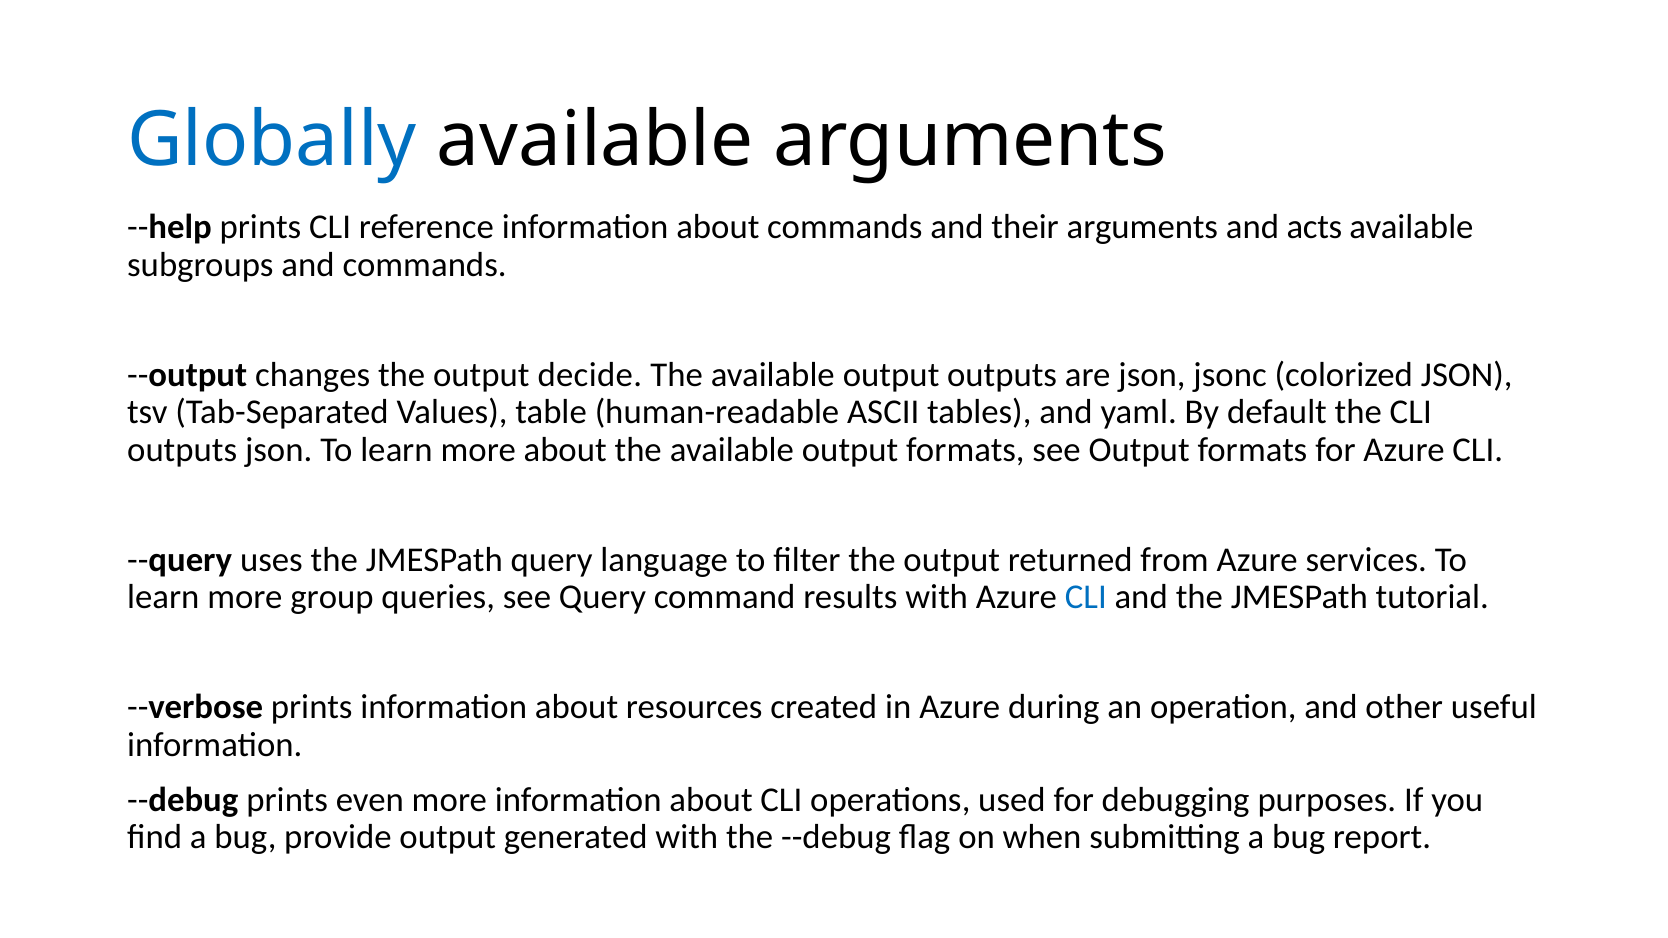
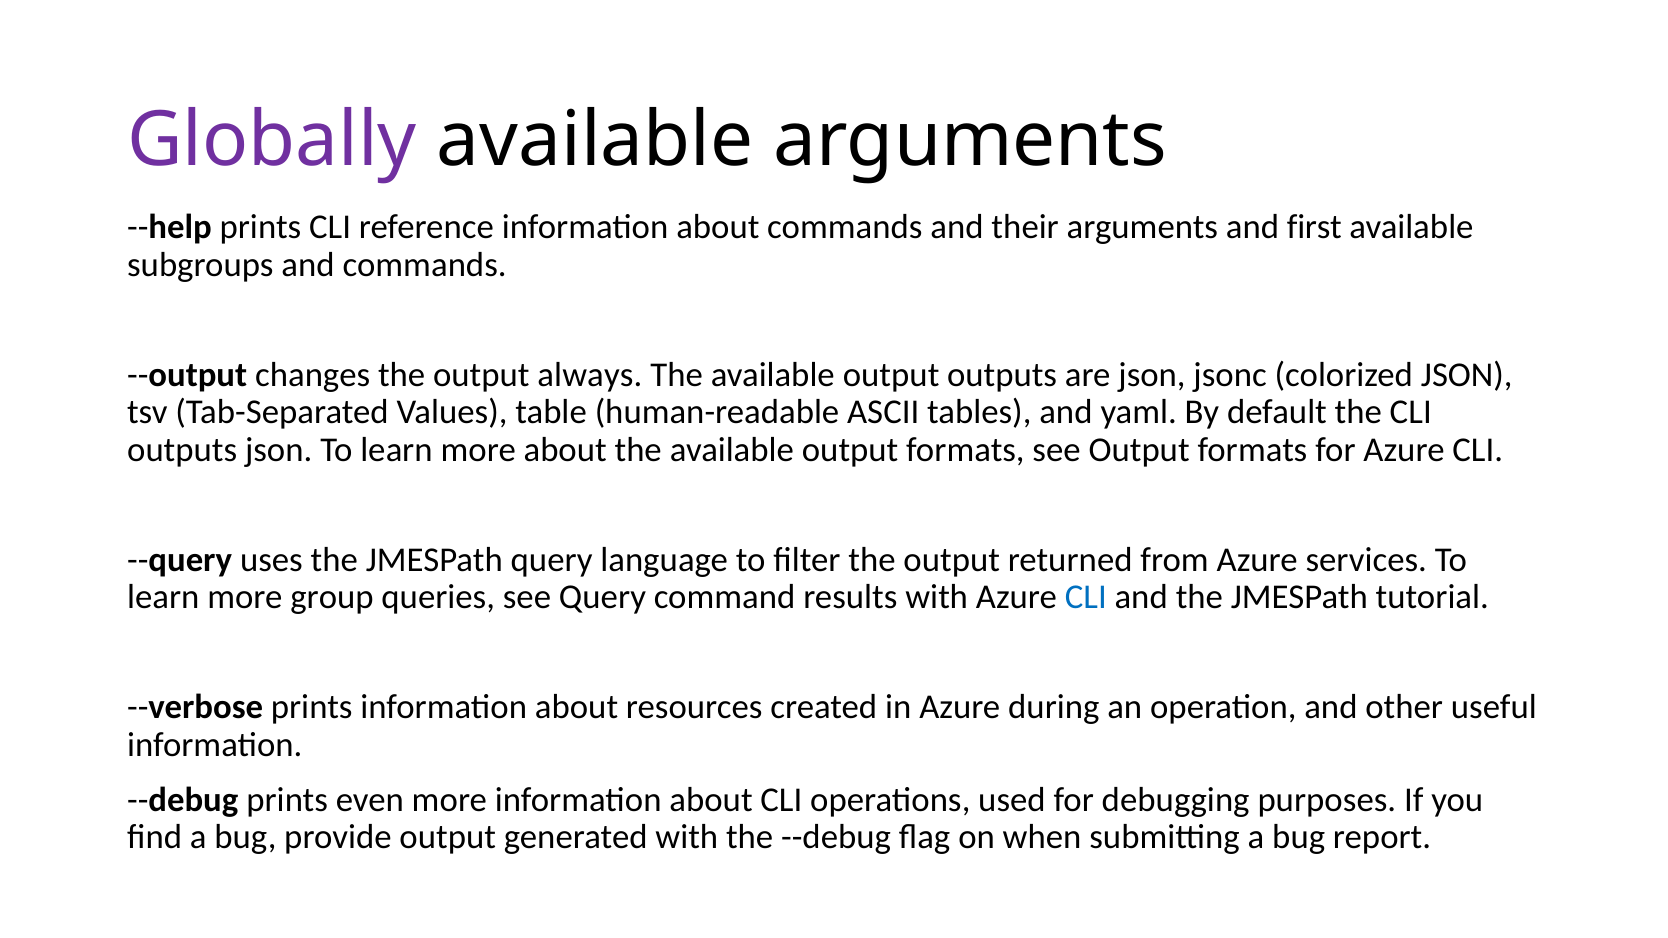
Globally colour: blue -> purple (272, 140)
acts: acts -> first (1314, 227)
decide: decide -> always (590, 375)
